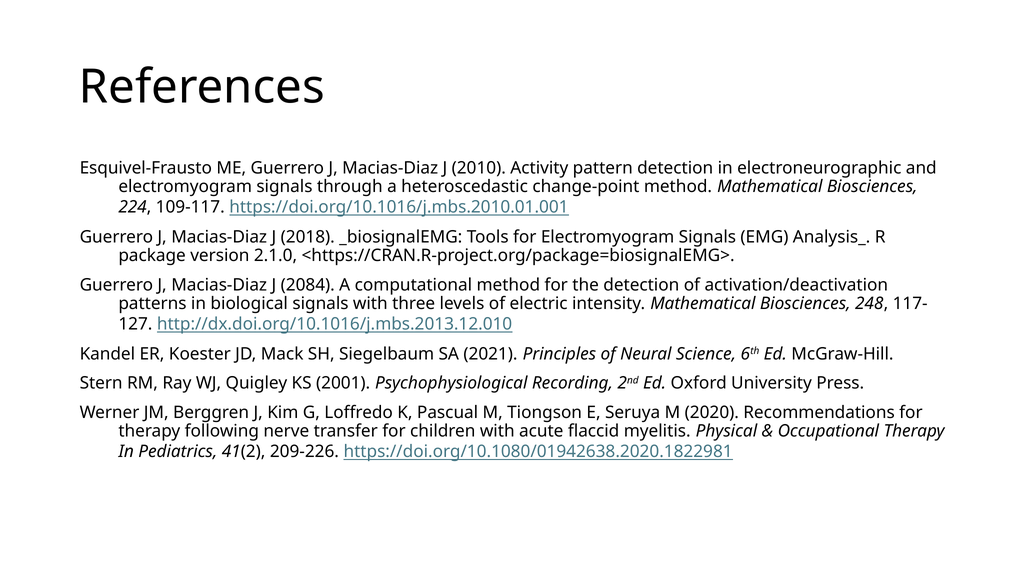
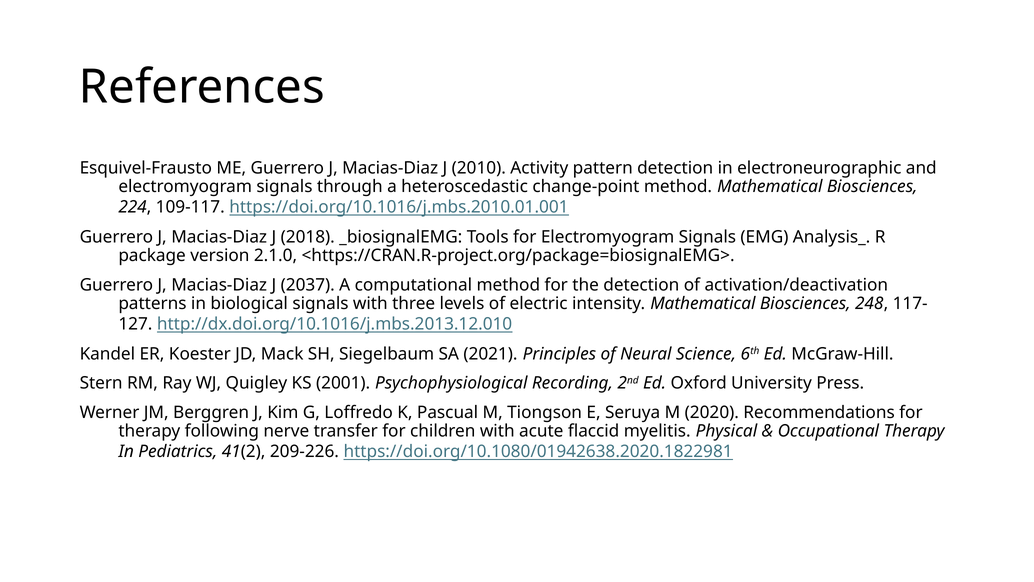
2084: 2084 -> 2037 (308, 285)
